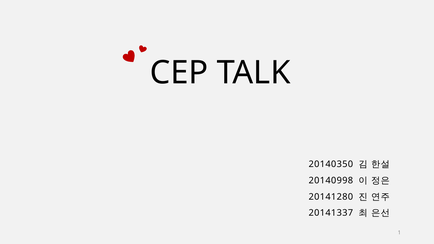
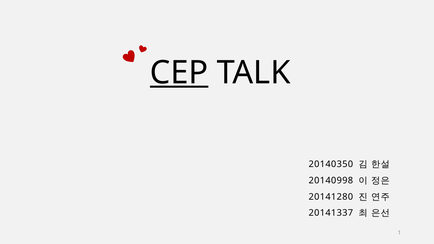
CEP underline: none -> present (179, 73)
